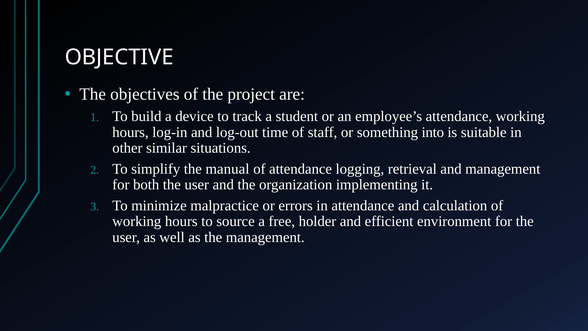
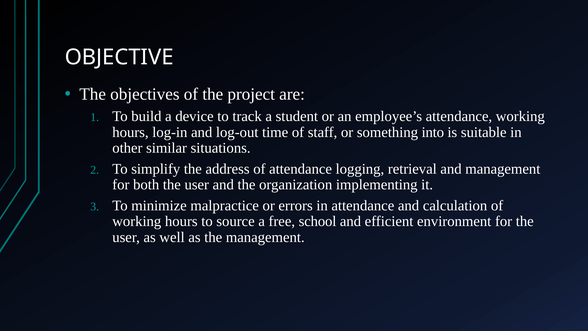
manual: manual -> address (228, 169)
holder: holder -> school (318, 221)
